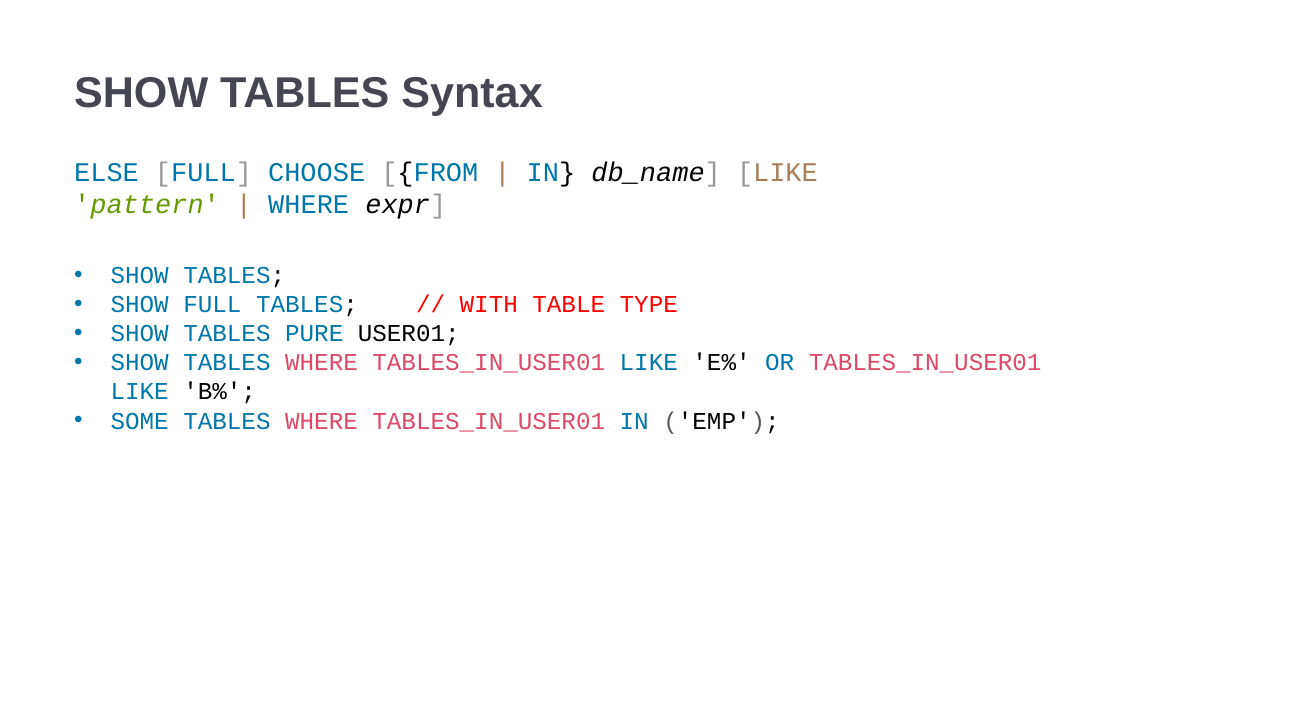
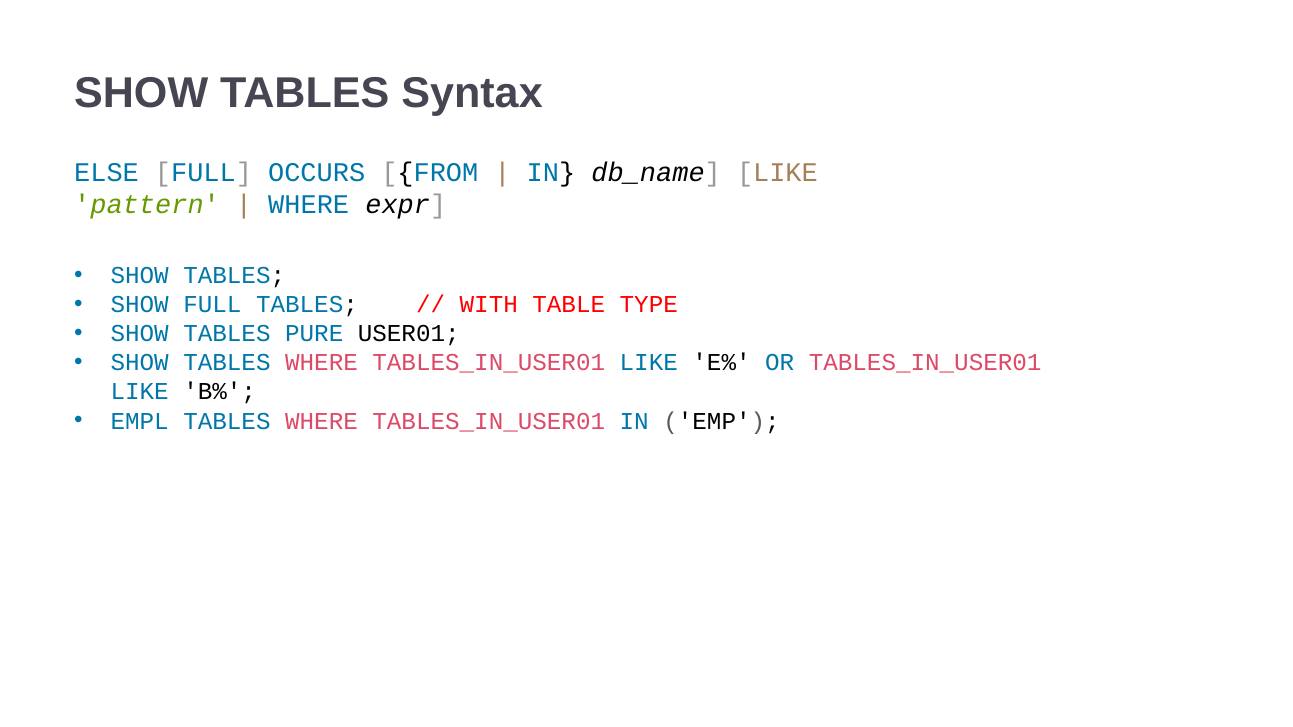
CHOOSE: CHOOSE -> OCCURS (317, 172)
SOME: SOME -> EMPL (140, 421)
